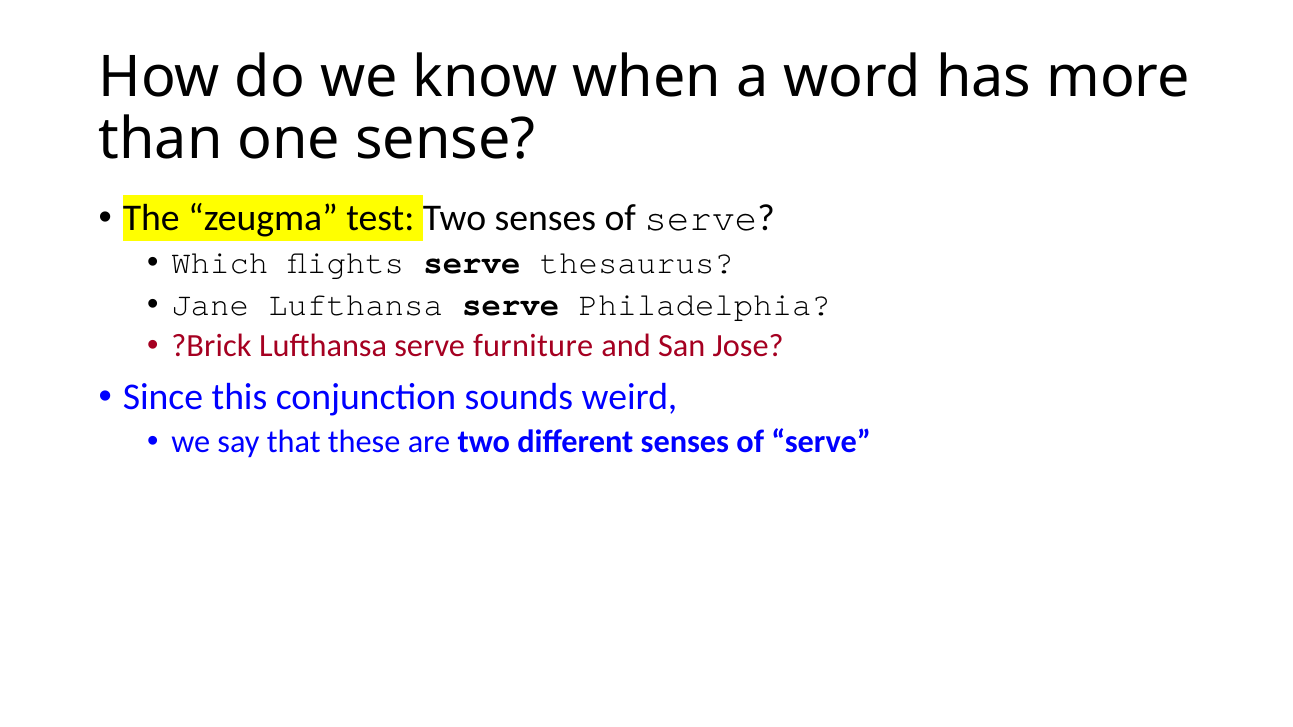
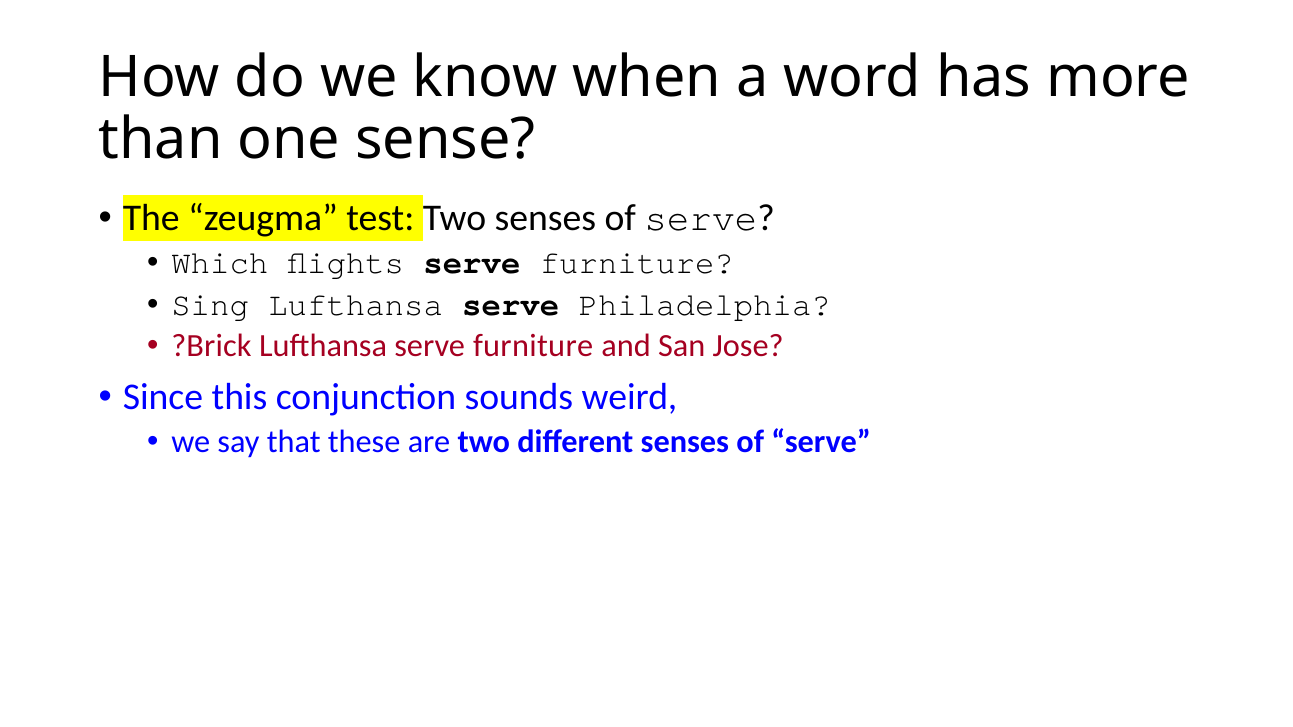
flights serve thesaurus: thesaurus -> furniture (637, 263)
Jane: Jane -> Sing (210, 305)
